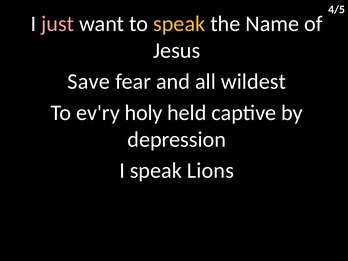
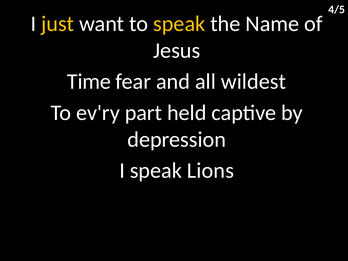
just colour: pink -> yellow (58, 24)
Save: Save -> Time (89, 82)
holy: holy -> part (143, 113)
